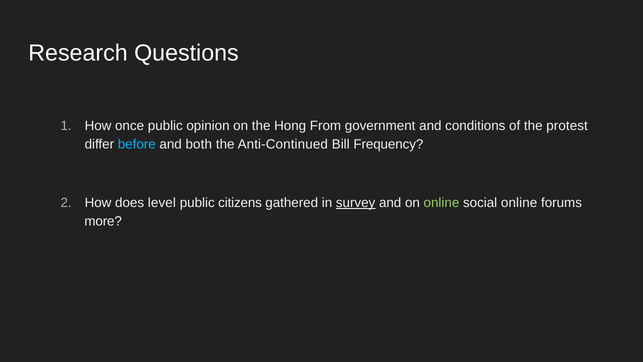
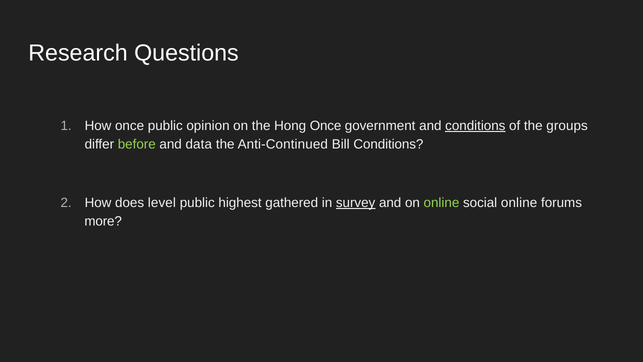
Hong From: From -> Once (326, 126)
conditions underline: none -> present (475, 126)
protest: protest -> groups (567, 126)
before colour: light blue -> light green (137, 144)
both: both -> data (199, 144)
Bill Frequency: Frequency -> Conditions (388, 144)
citizens: citizens -> highest (240, 202)
